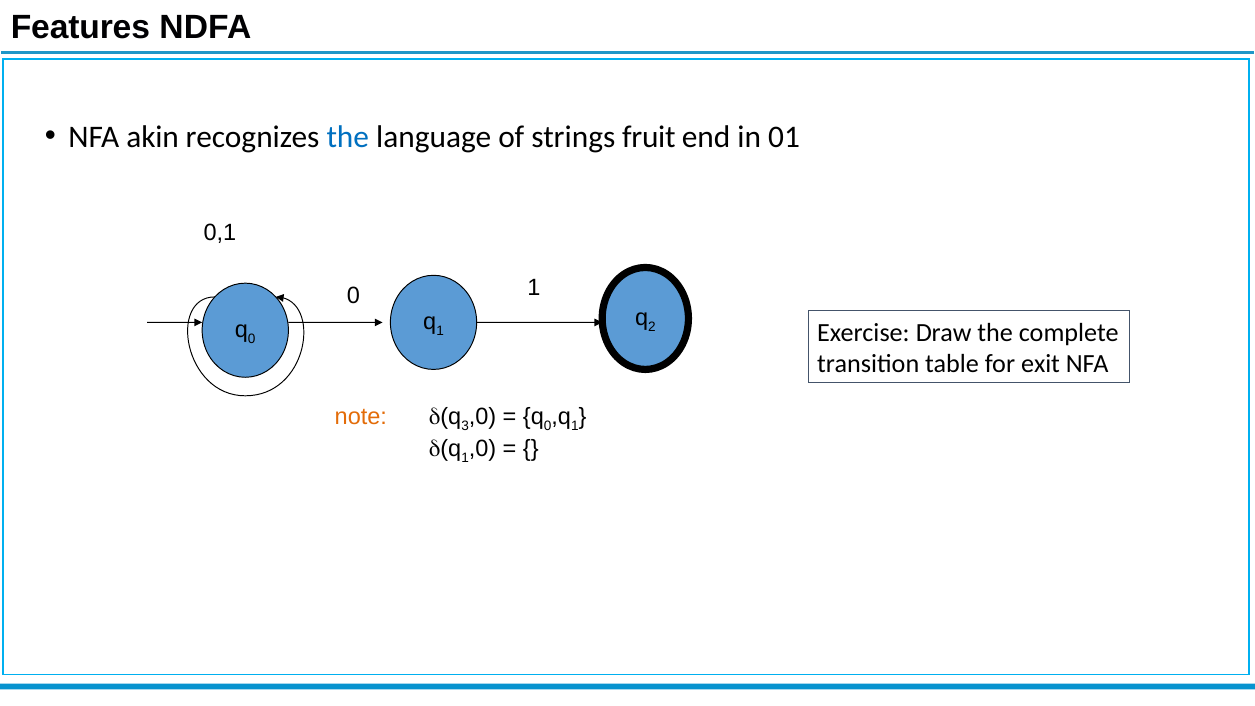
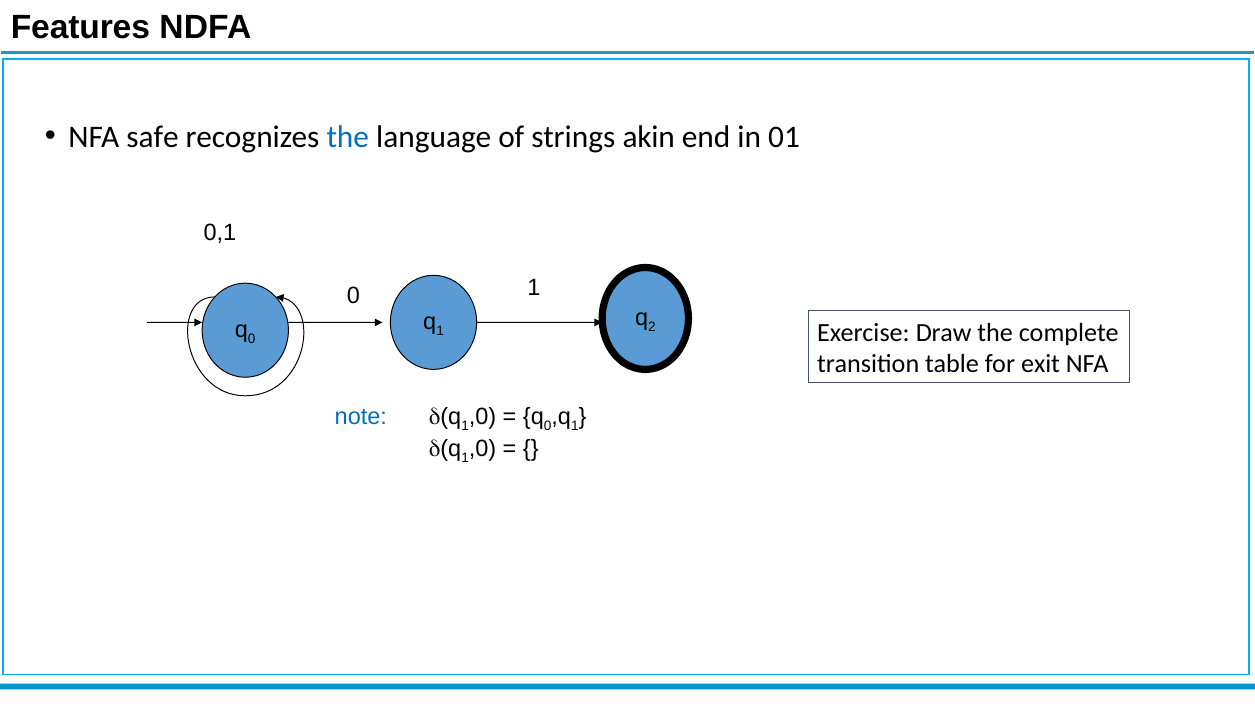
akin: akin -> safe (153, 137)
fruit: fruit -> akin (649, 137)
note colour: orange -> blue (361, 417)
3: 3 -> 1 (465, 426)
